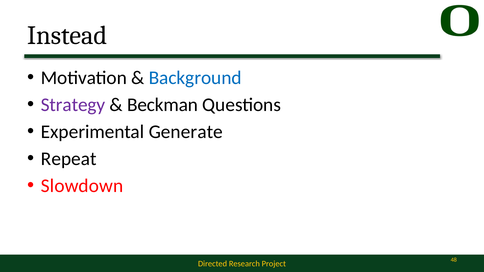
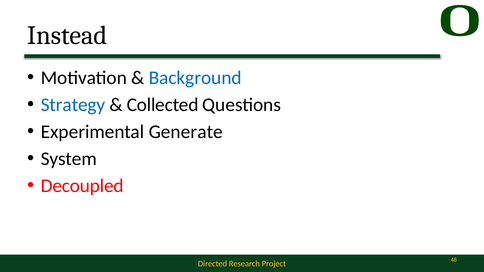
Strategy colour: purple -> blue (73, 105)
Beckman: Beckman -> Collected (163, 105)
Repeat: Repeat -> System (69, 159)
Slowdown: Slowdown -> Decoupled (82, 186)
